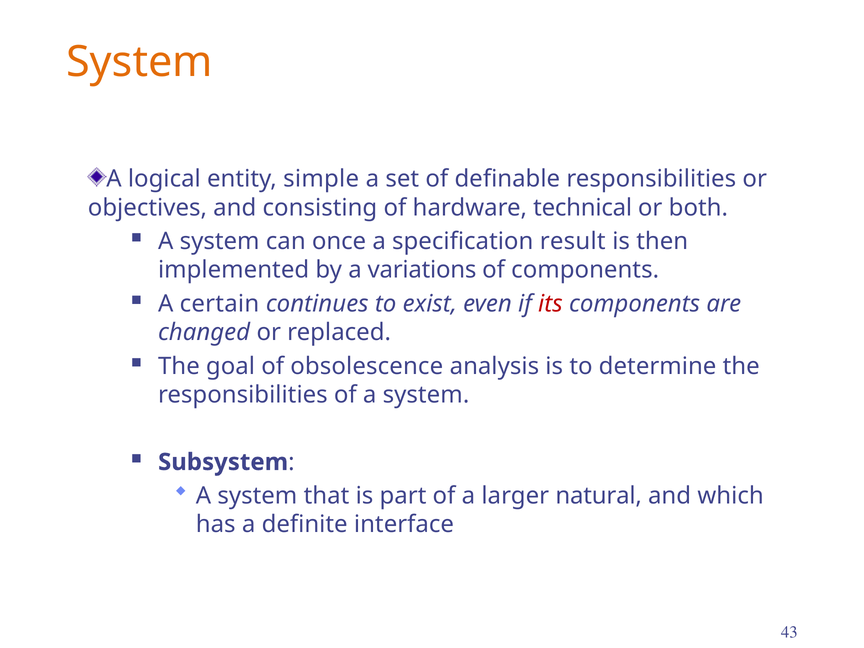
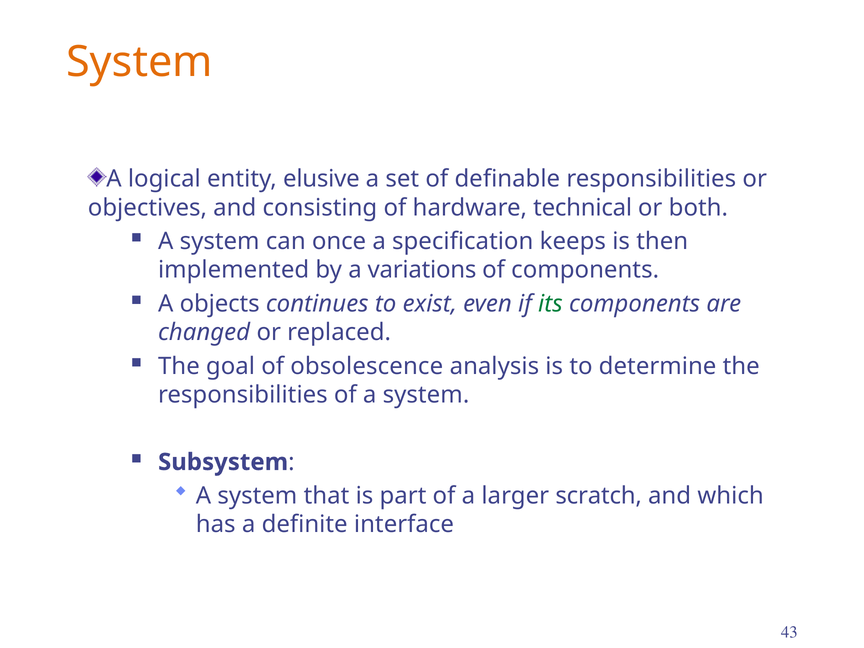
simple: simple -> elusive (321, 179)
result: result -> keeps (573, 241)
certain: certain -> objects (220, 304)
its colour: red -> green (550, 304)
natural: natural -> scratch (599, 496)
